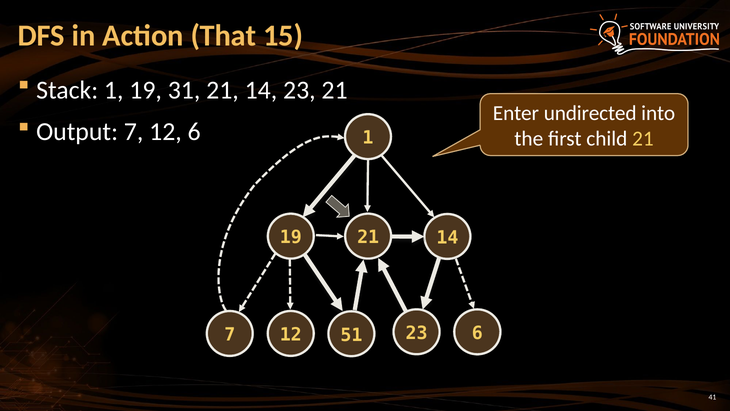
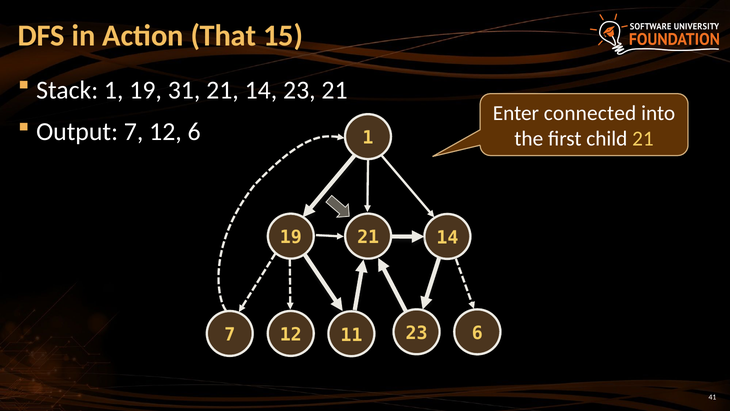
undirected: undirected -> connected (590, 113)
51: 51 -> 11 (351, 335)
